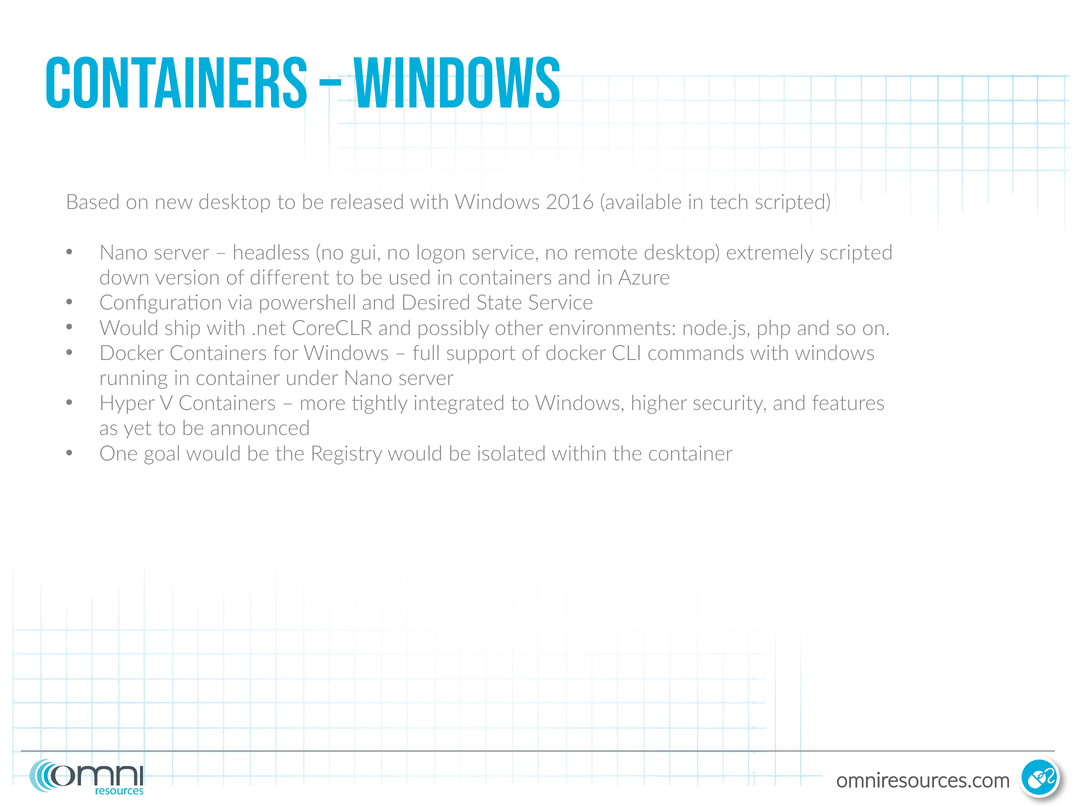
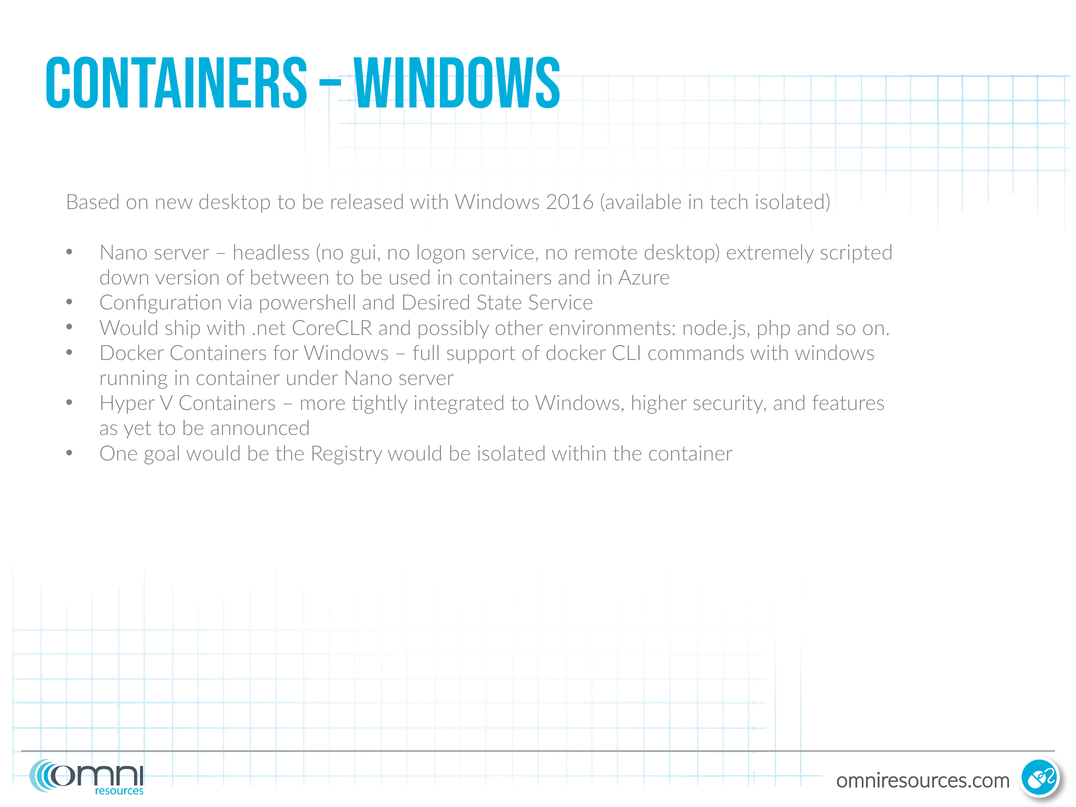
tech scripted: scripted -> isolated (793, 202)
different: different -> between (290, 278)
